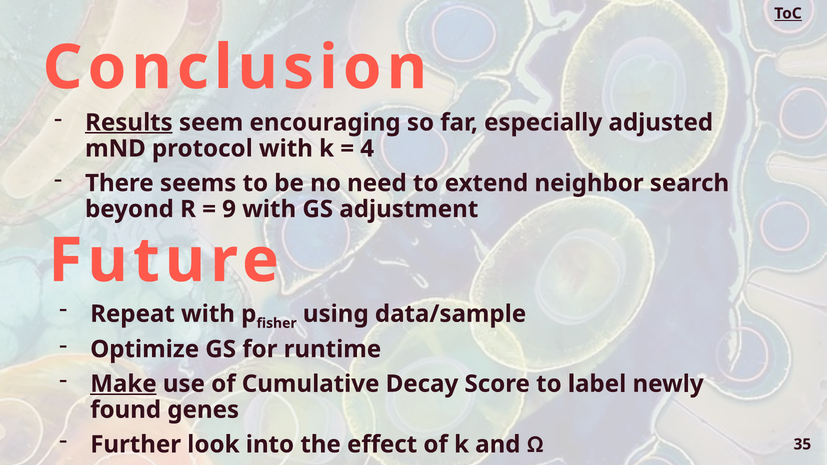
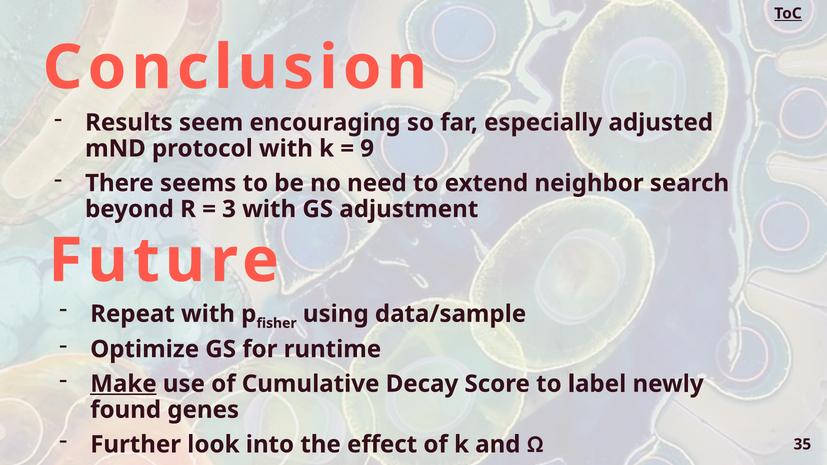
Results underline: present -> none (129, 123)
4: 4 -> 9 (367, 149)
9: 9 -> 3 (229, 209)
